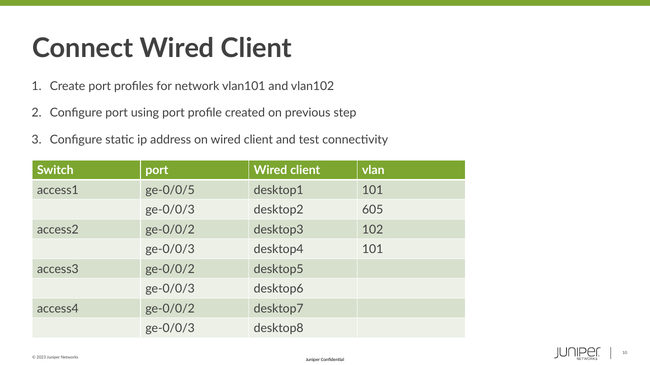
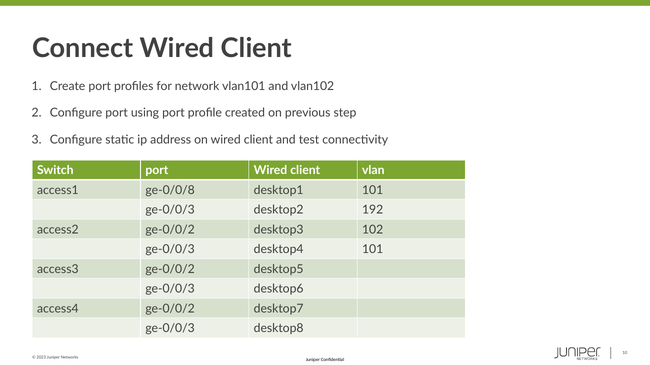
ge-0/0/5: ge-0/0/5 -> ge-0/0/8 (170, 190)
605: 605 -> 192 (373, 210)
